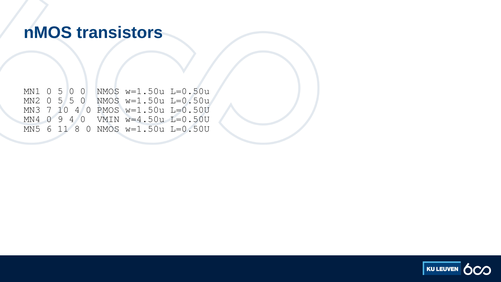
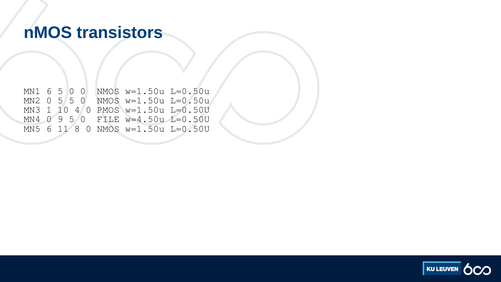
MN1 0: 0 -> 6 (49, 91)
7: 7 -> 1 (49, 110)
9 4: 4 -> 5 (72, 119)
VMIN: VMIN -> FILE (108, 119)
